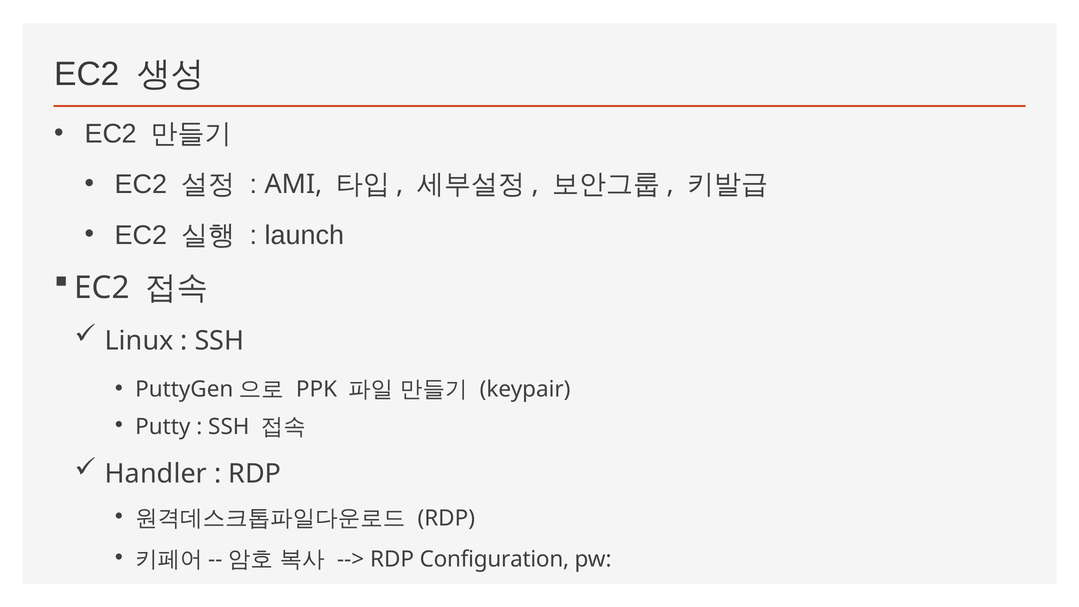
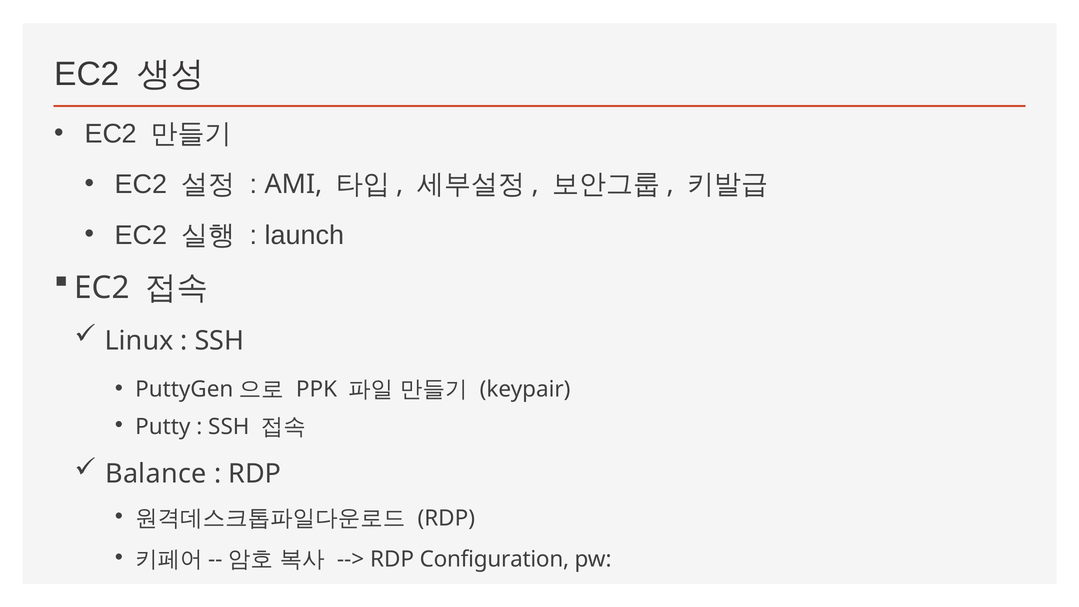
Handler: Handler -> Balance (156, 474)
